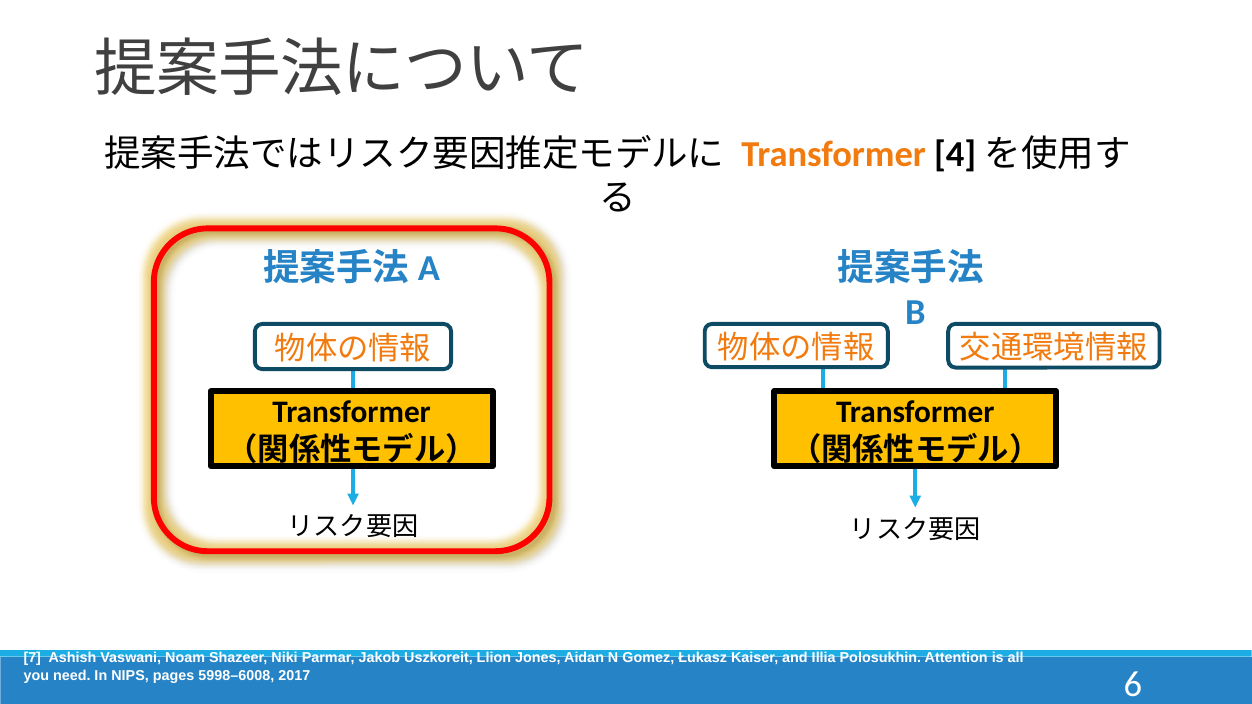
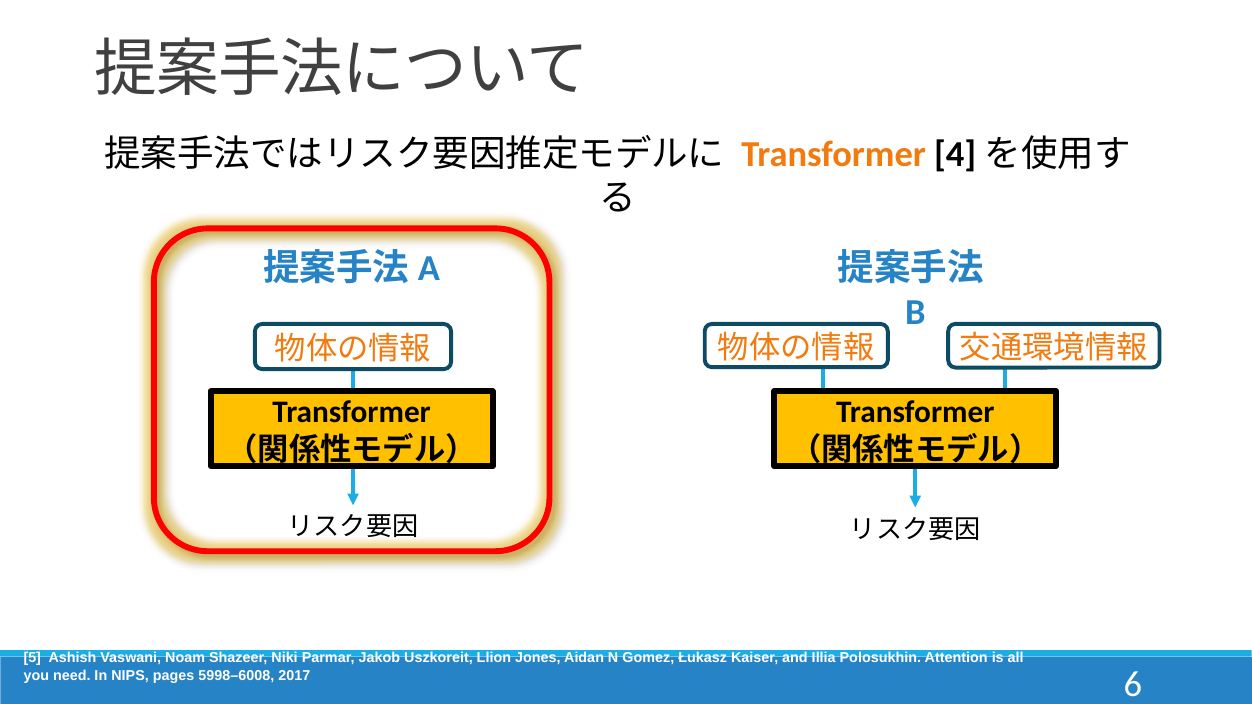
7: 7 -> 5 (32, 658)
